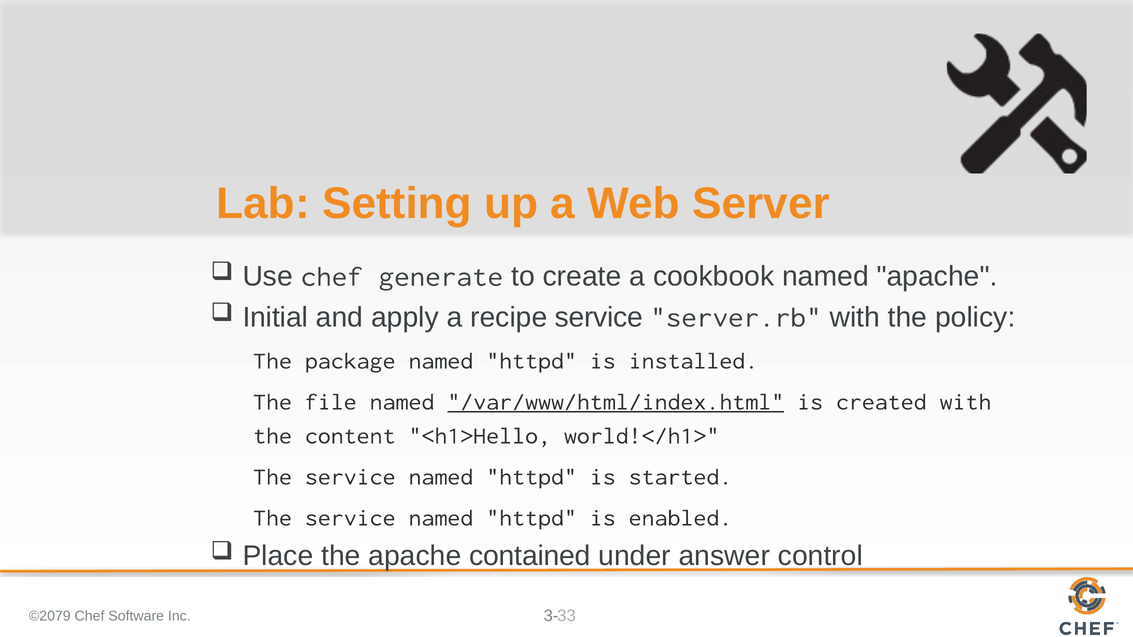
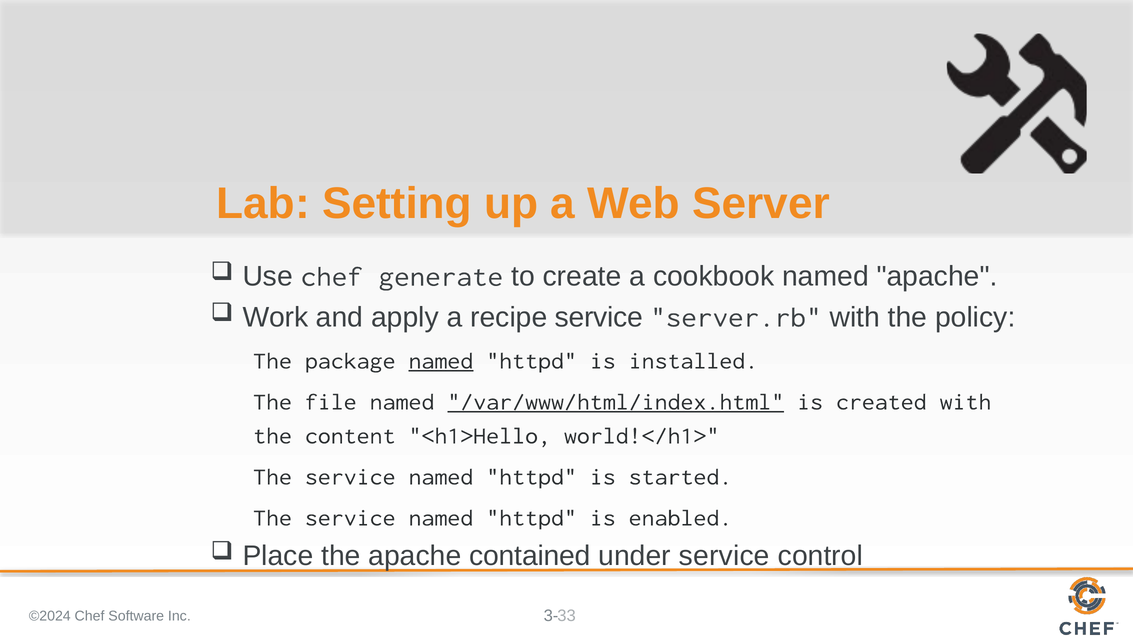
Initial: Initial -> Work (275, 317)
named underline: none -> present (441, 361)
under answer: answer -> service (724, 556)
©2079: ©2079 -> ©2024 (50, 617)
